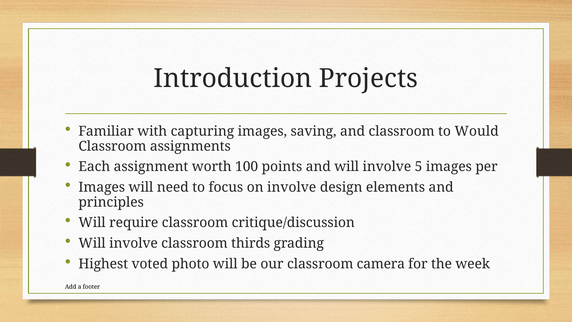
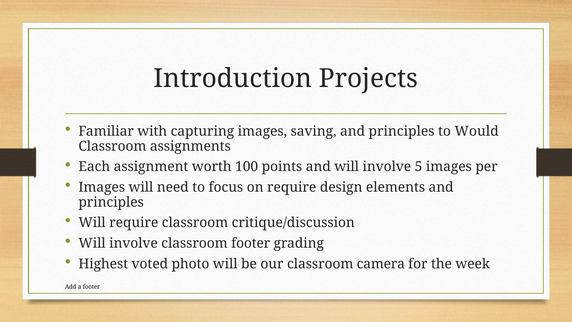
saving and classroom: classroom -> principles (402, 131)
on involve: involve -> require (292, 187)
classroom thirds: thirds -> footer (251, 243)
